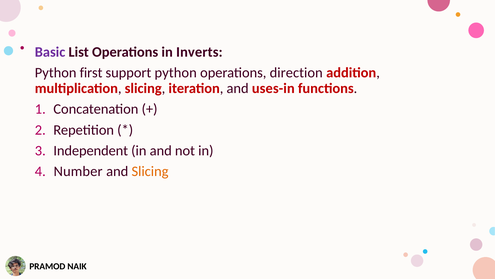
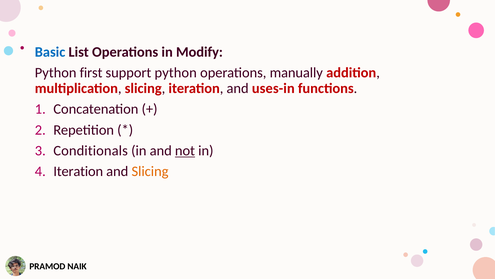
Basic colour: purple -> blue (50, 52)
Inverts: Inverts -> Modify (199, 52)
direction: direction -> manually (296, 73)
Independent: Independent -> Conditionals (91, 150)
not underline: none -> present (185, 150)
Number: Number -> Iteration (78, 171)
